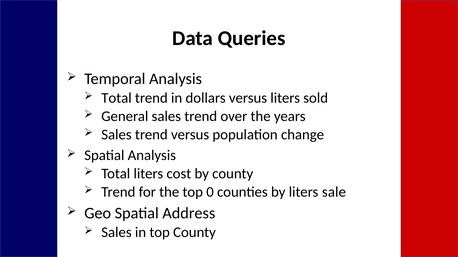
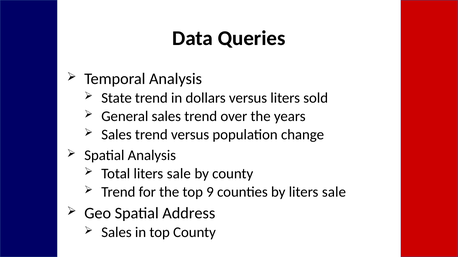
Total: Total -> State (117, 98)
Total liters cost: cost -> sale (179, 174)
0: 0 -> 9 (210, 192)
